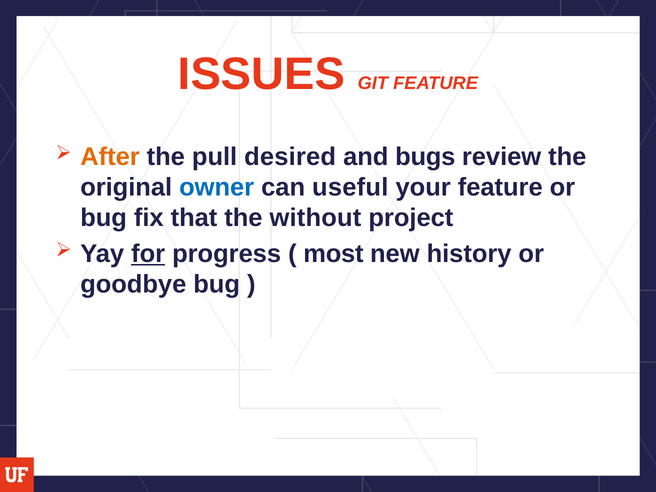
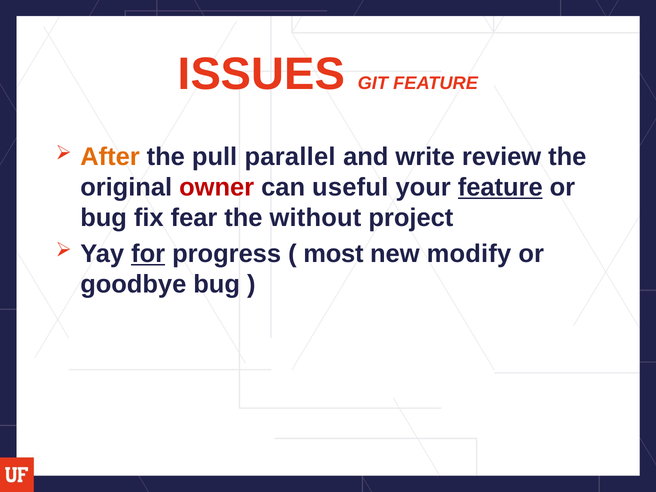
desired: desired -> parallel (290, 157)
bugs: bugs -> write (425, 157)
owner colour: blue -> red (217, 187)
feature underline: none -> present (500, 187)
that: that -> fear (194, 218)
history: history -> modify (469, 254)
